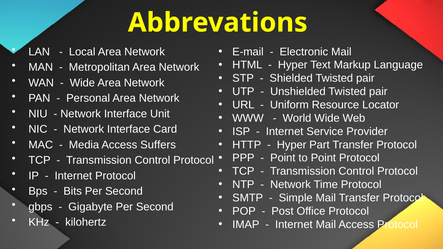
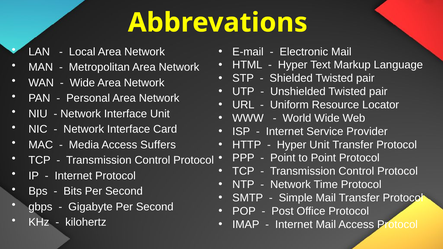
Hyper Part: Part -> Unit (319, 145)
